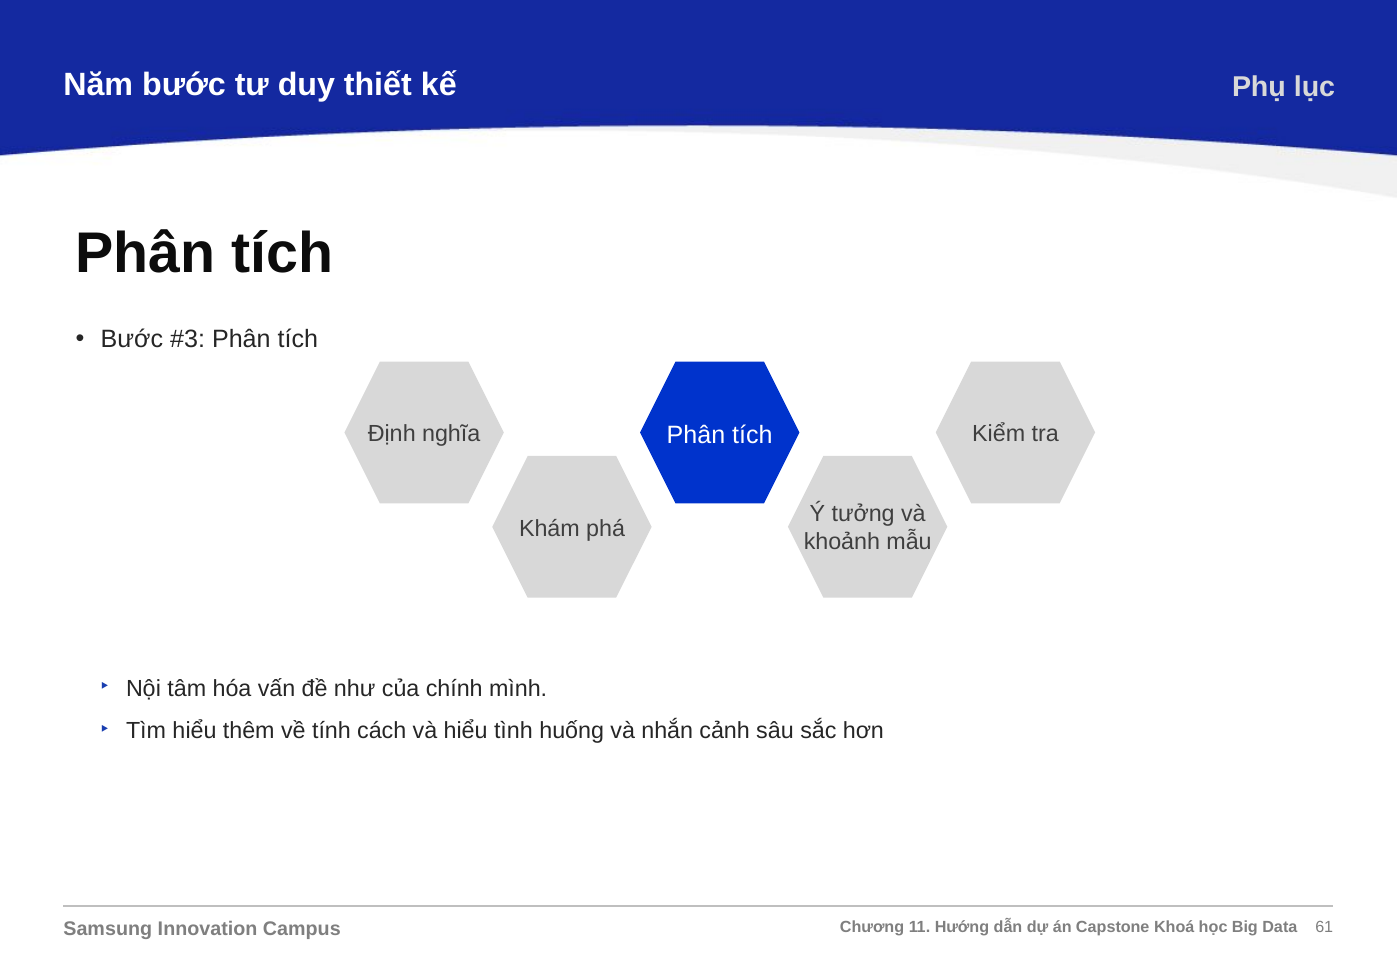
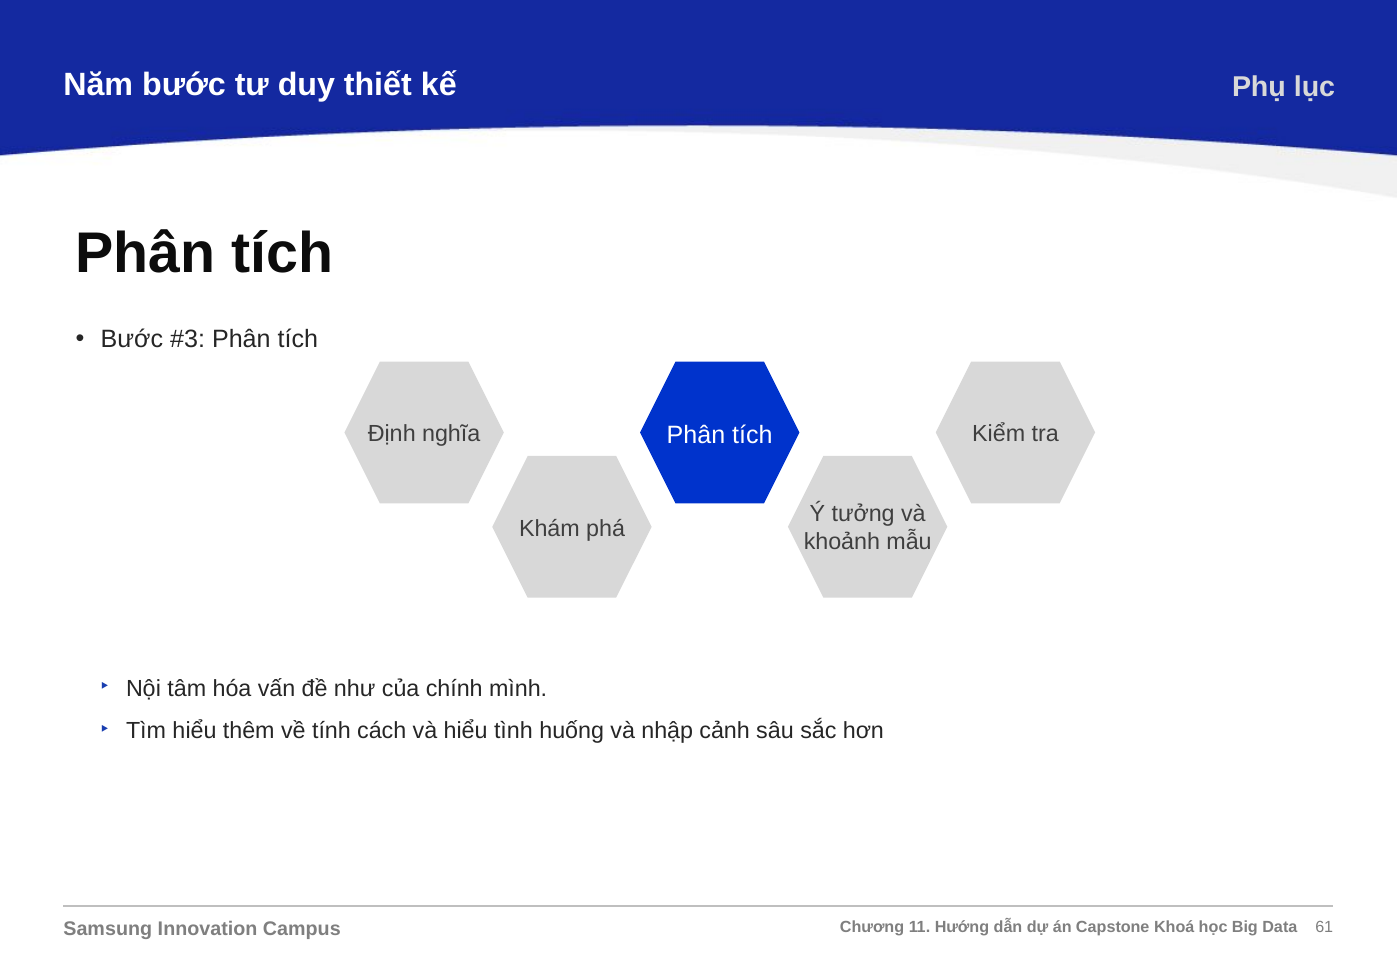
nhắn: nhắn -> nhập (667, 731)
